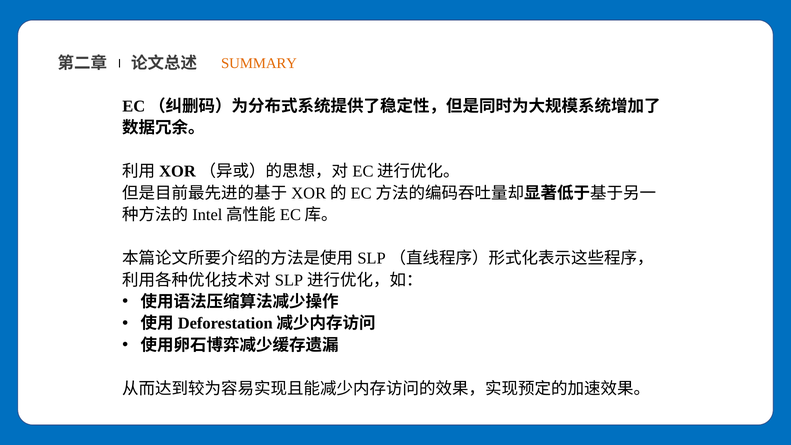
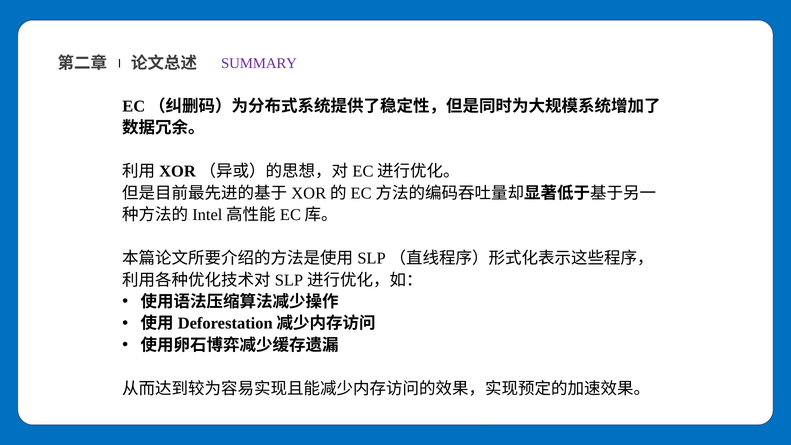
SUMMARY colour: orange -> purple (259, 63)
